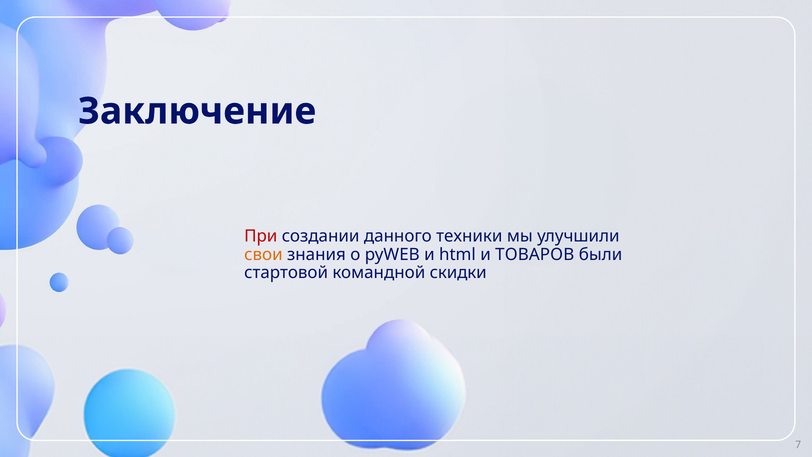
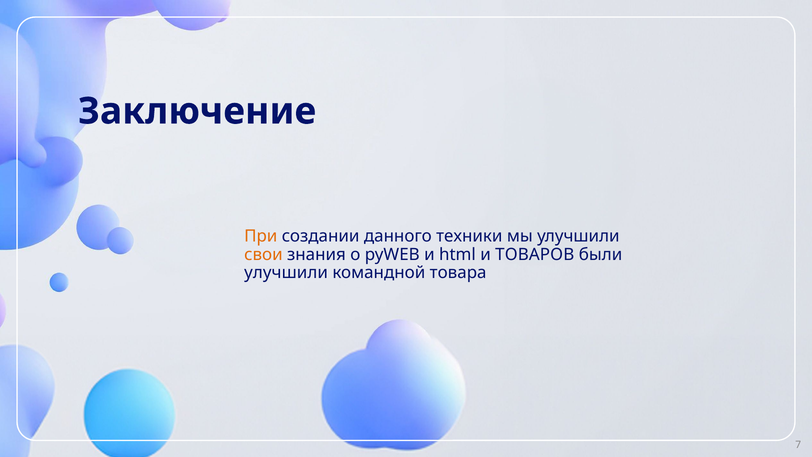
При colour: red -> orange (261, 236)
стартовой: стартовой -> улучшили (286, 273)
скидки: скидки -> товара (458, 273)
